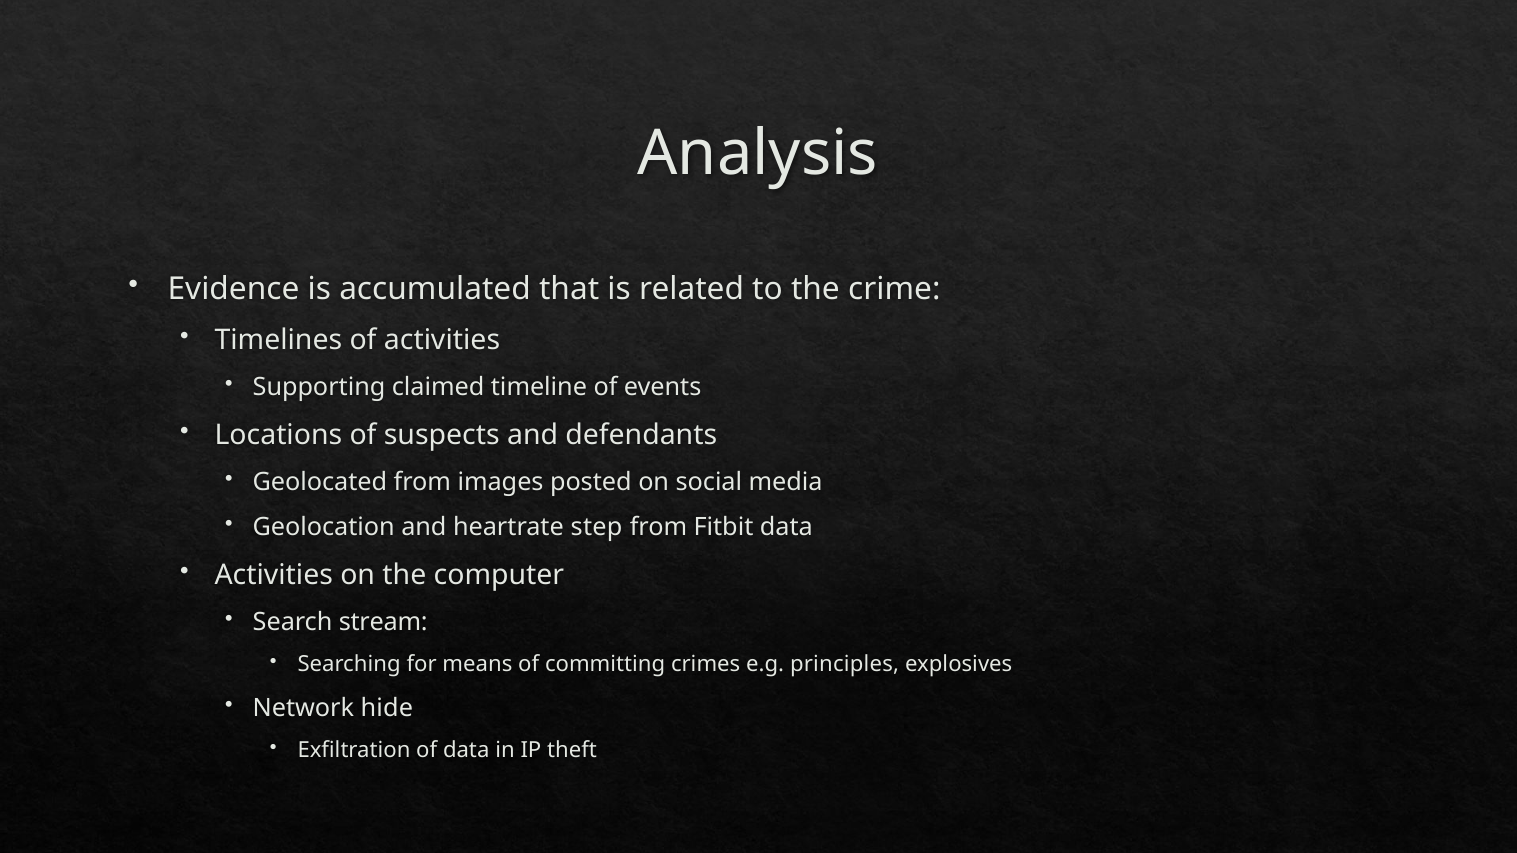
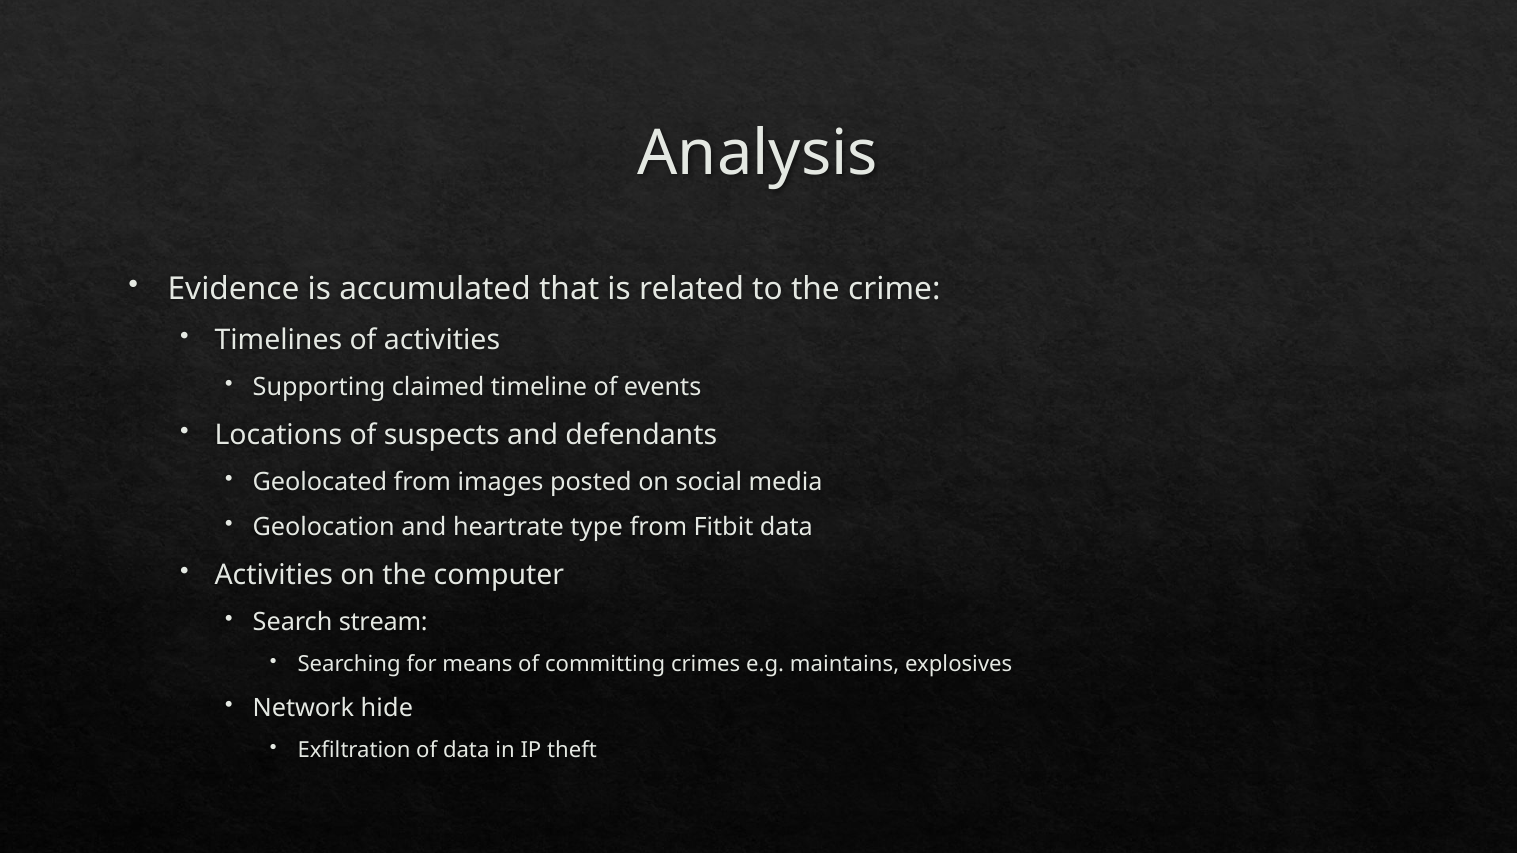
step: step -> type (597, 527)
principles: principles -> maintains (845, 665)
